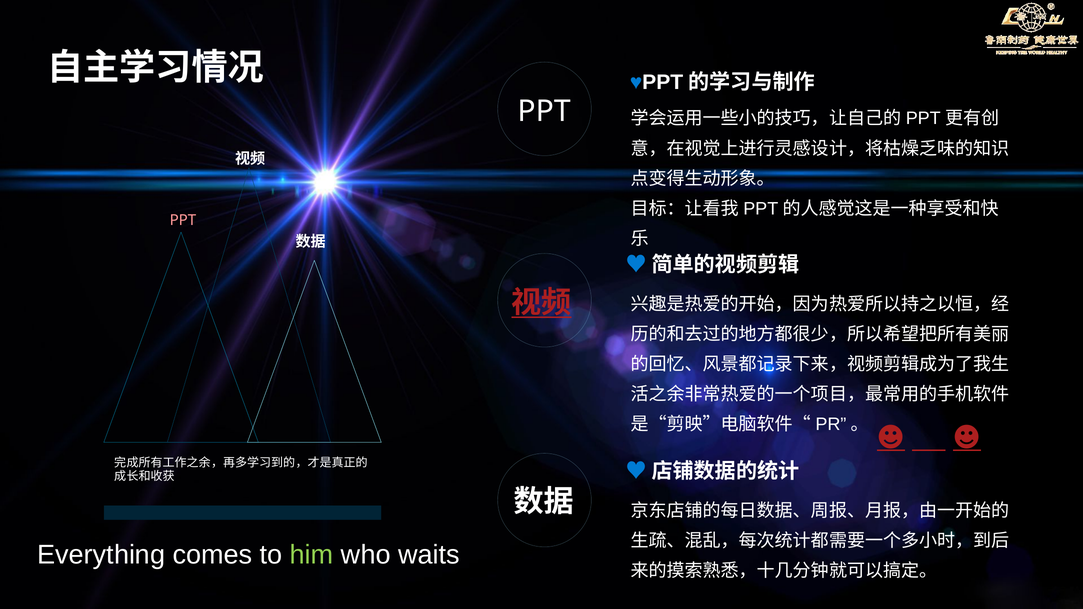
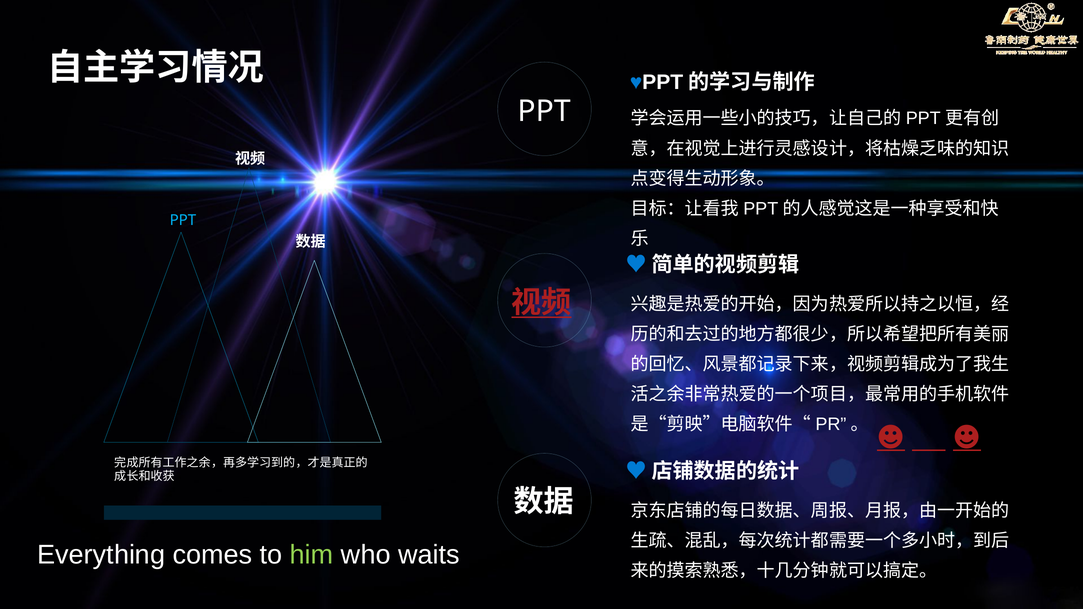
PPT colour: pink -> light blue (183, 220)
